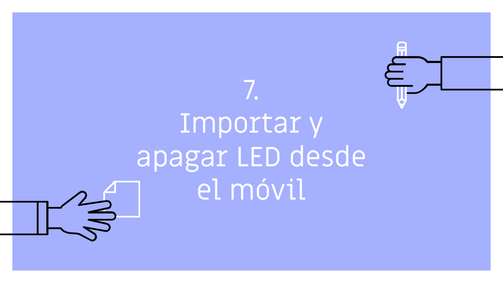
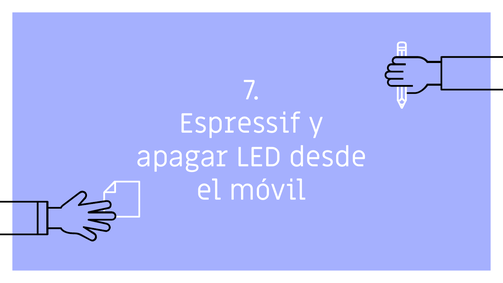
Importar: Importar -> Espressif (240, 124)
